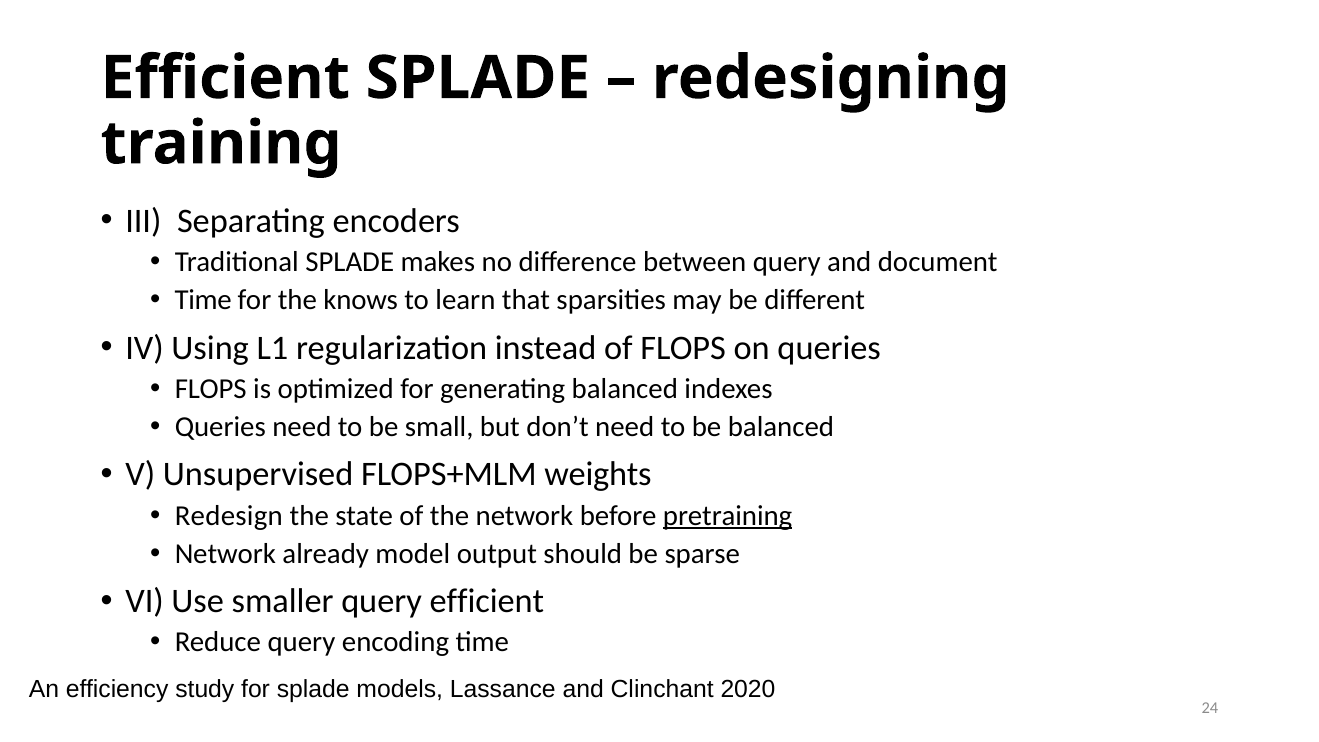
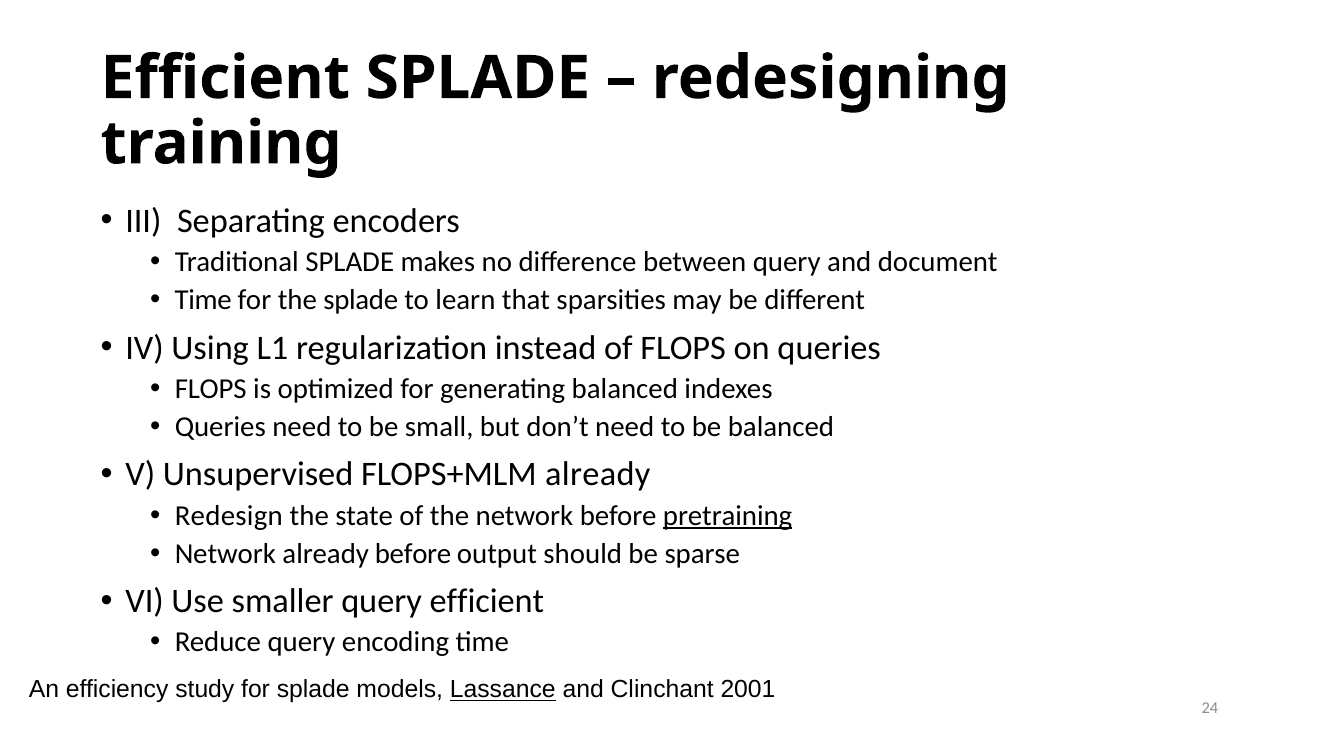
the knows: knows -> splade (361, 300)
FLOPS+MLM weights: weights -> already (598, 474)
already model: model -> before (413, 553)
Lassance underline: none -> present (503, 690)
2020: 2020 -> 2001 (748, 690)
